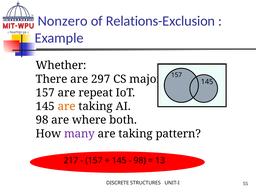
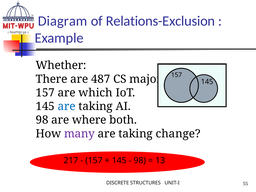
Nonzero: Nonzero -> Diagram (63, 21)
297: 297 -> 487 (101, 79)
repeat: repeat -> which (96, 93)
are colour: orange -> blue (67, 106)
pattern: pattern -> change (178, 134)
